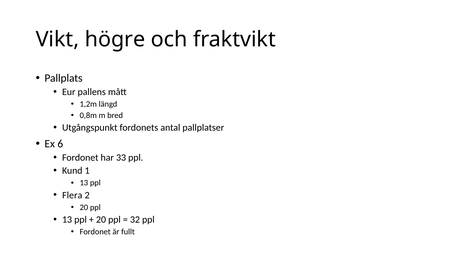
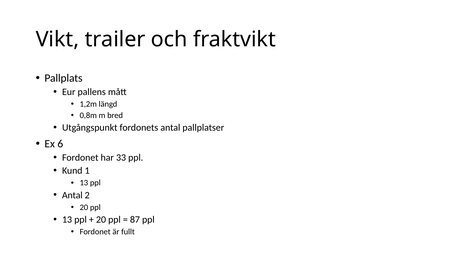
högre: högre -> trailer (115, 39)
Flera: Flera -> Antal (72, 195)
32: 32 -> 87 (135, 219)
